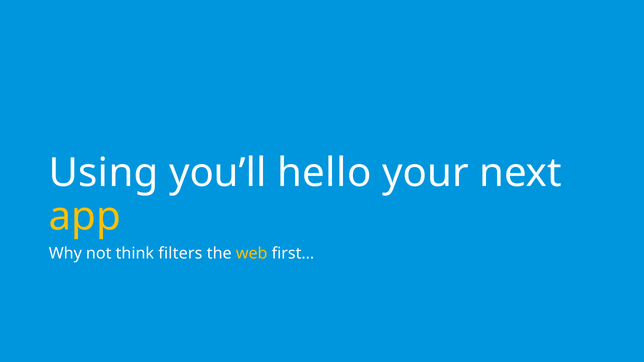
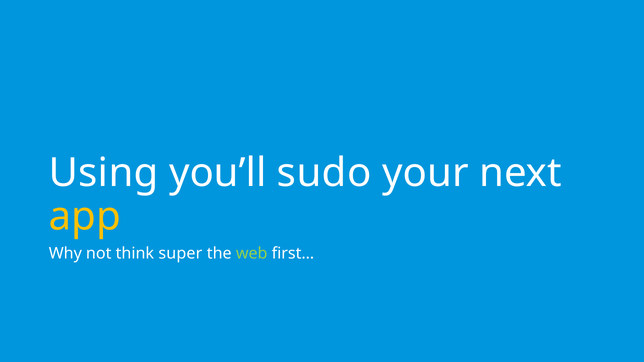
hello: hello -> sudo (324, 173)
filters: filters -> super (180, 253)
web colour: yellow -> light green (252, 253)
